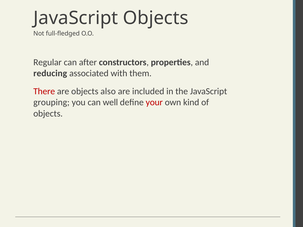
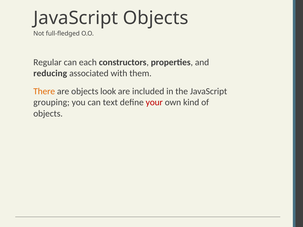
after: after -> each (88, 62)
There colour: red -> orange (44, 91)
also: also -> look (108, 91)
well: well -> text (110, 102)
